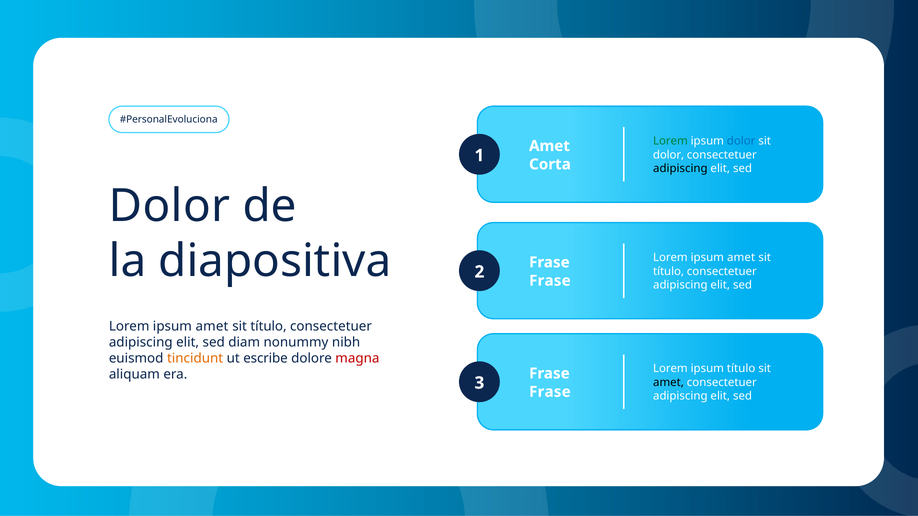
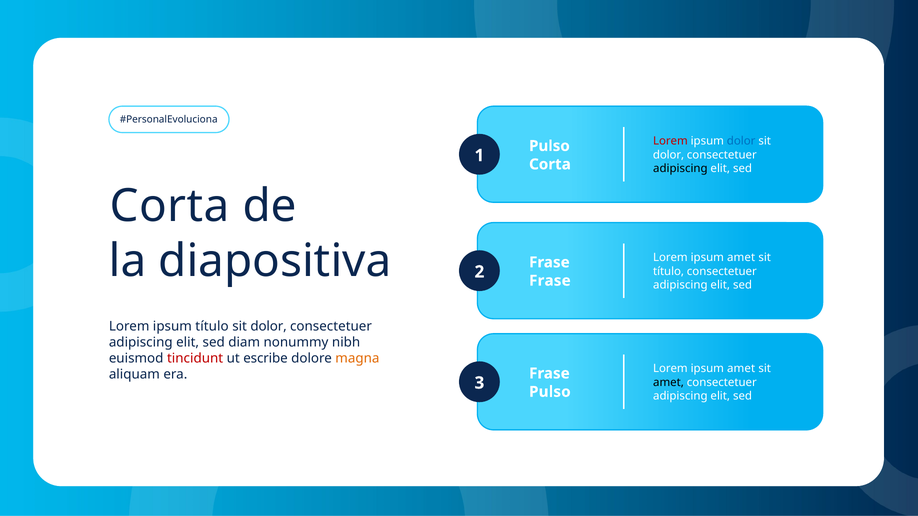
Lorem colour: green -> red (670, 141)
Amet: Amet -> Pulso (549, 146)
Dolor: Dolor -> Corta (170, 206)
amet: amet -> título (212, 326)
título: título -> dolor (269, 326)
tincidunt colour: orange -> red (195, 359)
magna colour: red -> orange (357, 359)
título: título -> amet (741, 369)
Frase: Frase -> Pulso (550, 392)
